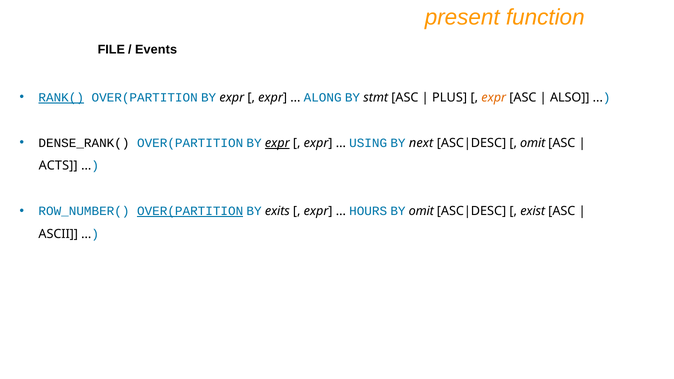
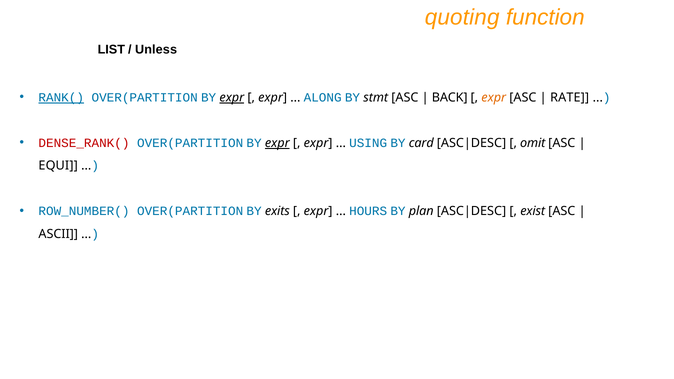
present: present -> quoting (462, 18)
FILE: FILE -> LIST (111, 50)
Events: Events -> Unless (156, 50)
expr underline: none -> present (232, 98)
PLUS: PLUS -> BACK (450, 98)
ALSO: ALSO -> RATE (570, 98)
DENSE_RANK( colour: black -> red (84, 143)
next: next -> card (421, 143)
ACTS: ACTS -> EQUI (58, 166)
OVER(PARTITION underline: present -> none (190, 211)
BY omit: omit -> plan (421, 211)
